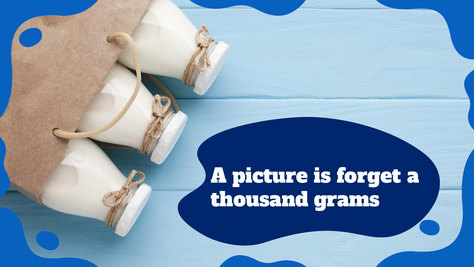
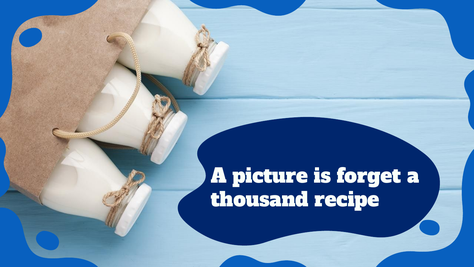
grams: grams -> recipe (347, 200)
